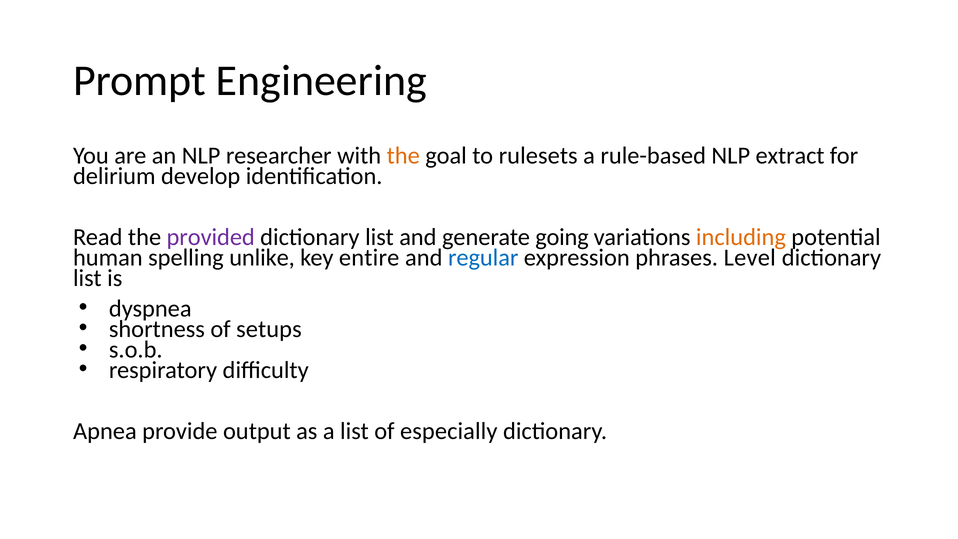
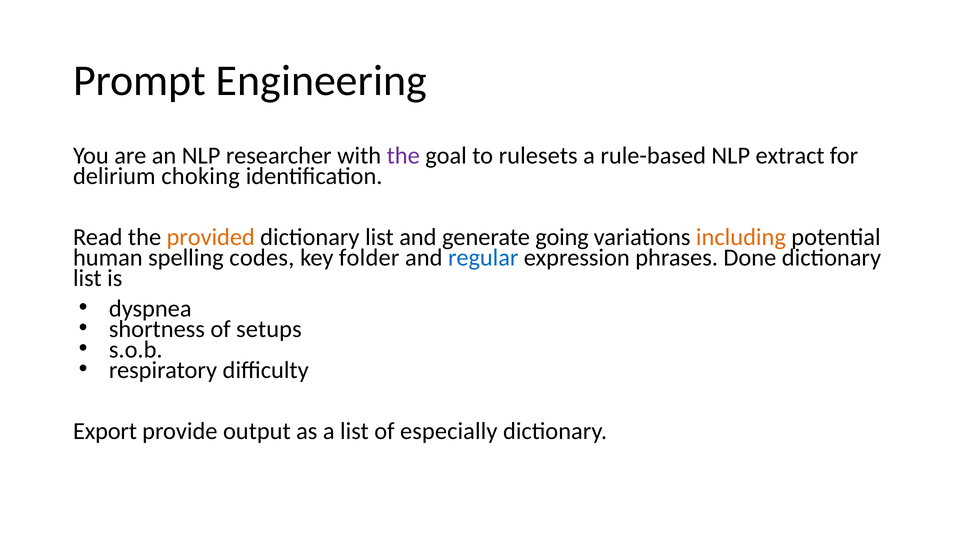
the colour: orange -> purple (403, 155)
develop: develop -> choking (201, 176)
provided colour: purple -> orange (211, 237)
unlike: unlike -> codes (262, 257)
entire: entire -> folder (369, 257)
Level: Level -> Done (750, 257)
Apnea: Apnea -> Export (105, 431)
